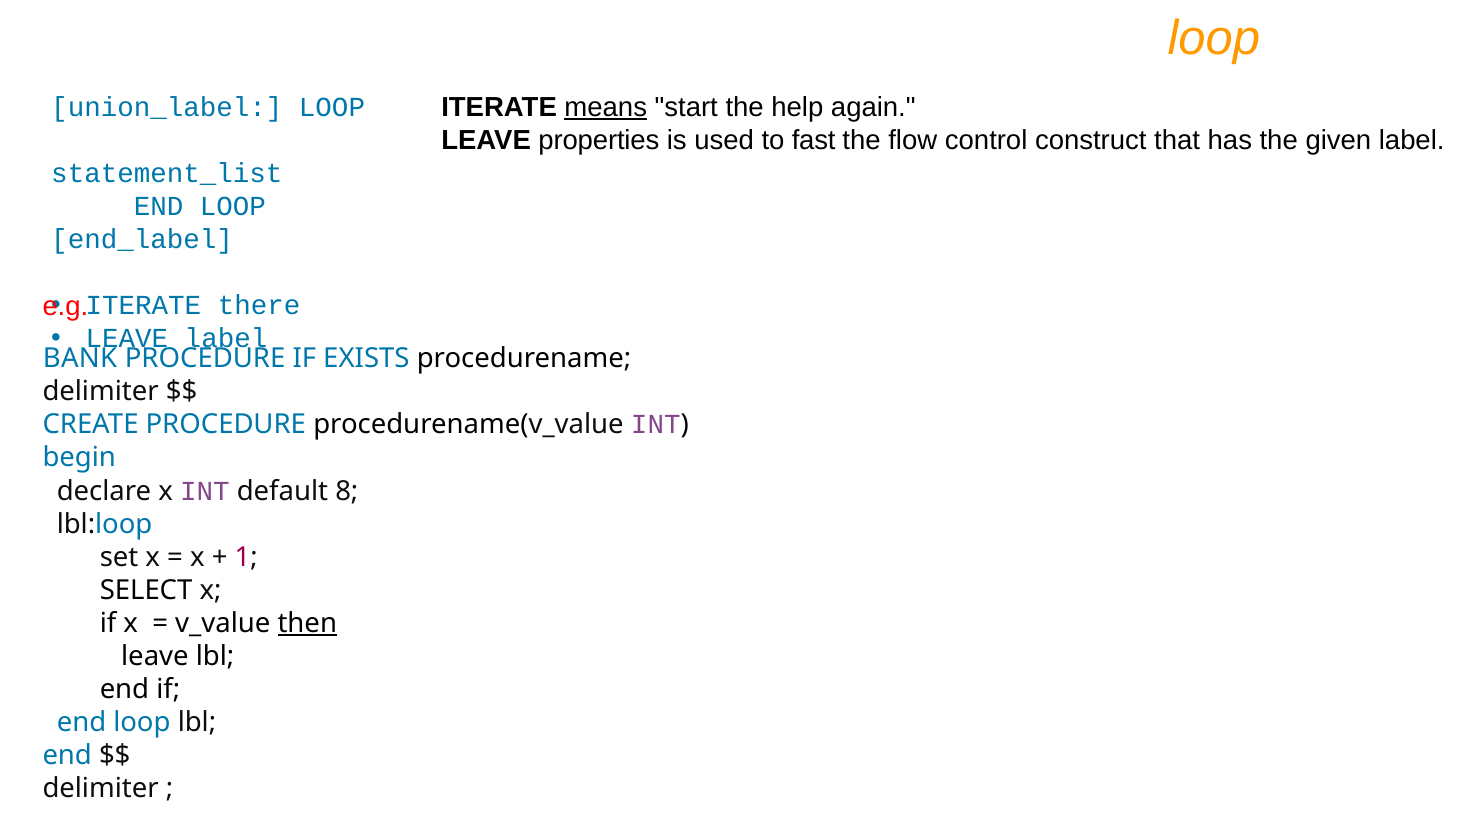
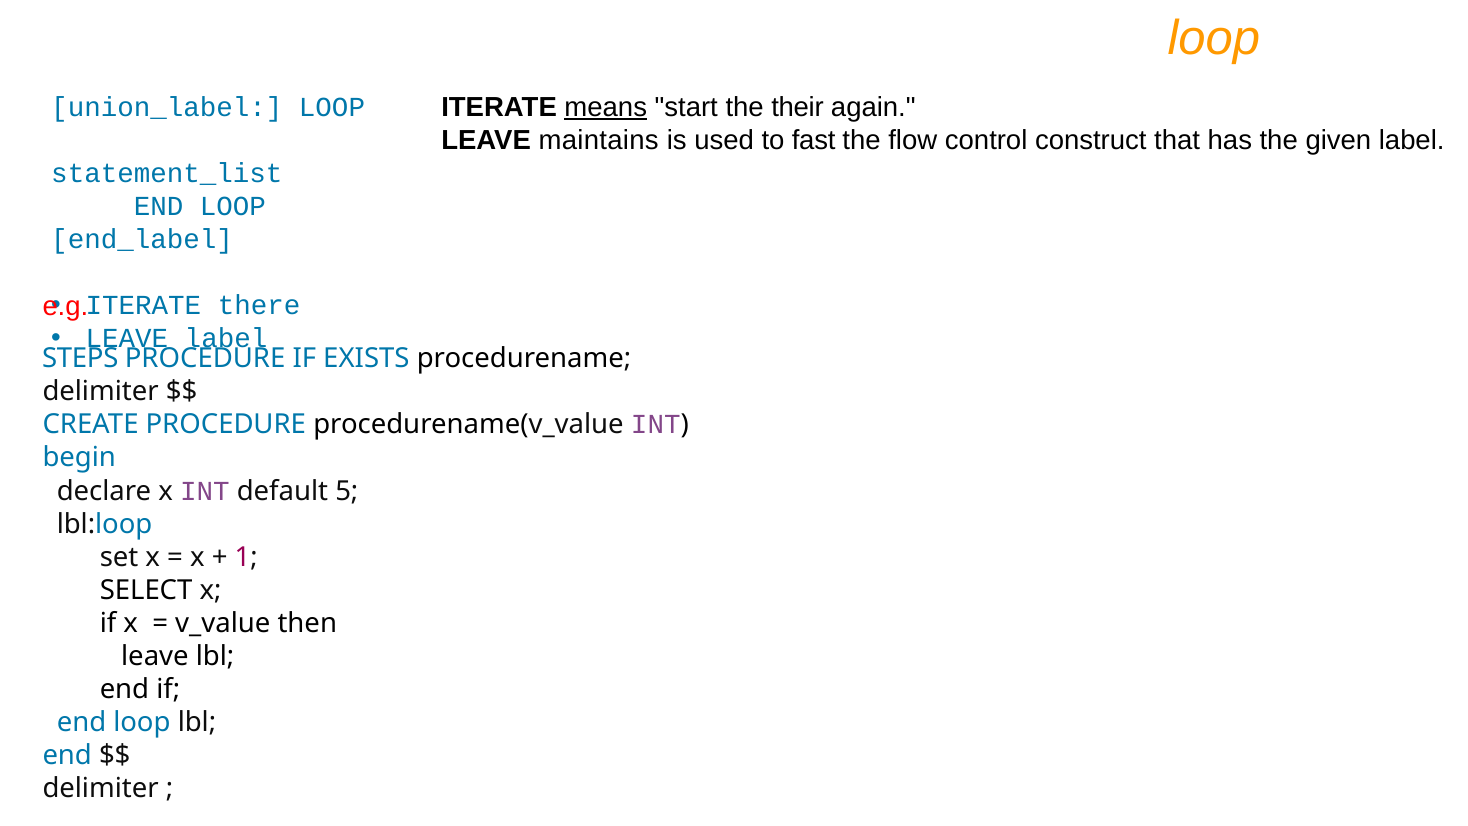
help: help -> their (797, 107)
properties: properties -> maintains (599, 140)
BANK: BANK -> STEPS (80, 359)
8: 8 -> 5 (347, 491)
then underline: present -> none (307, 623)
